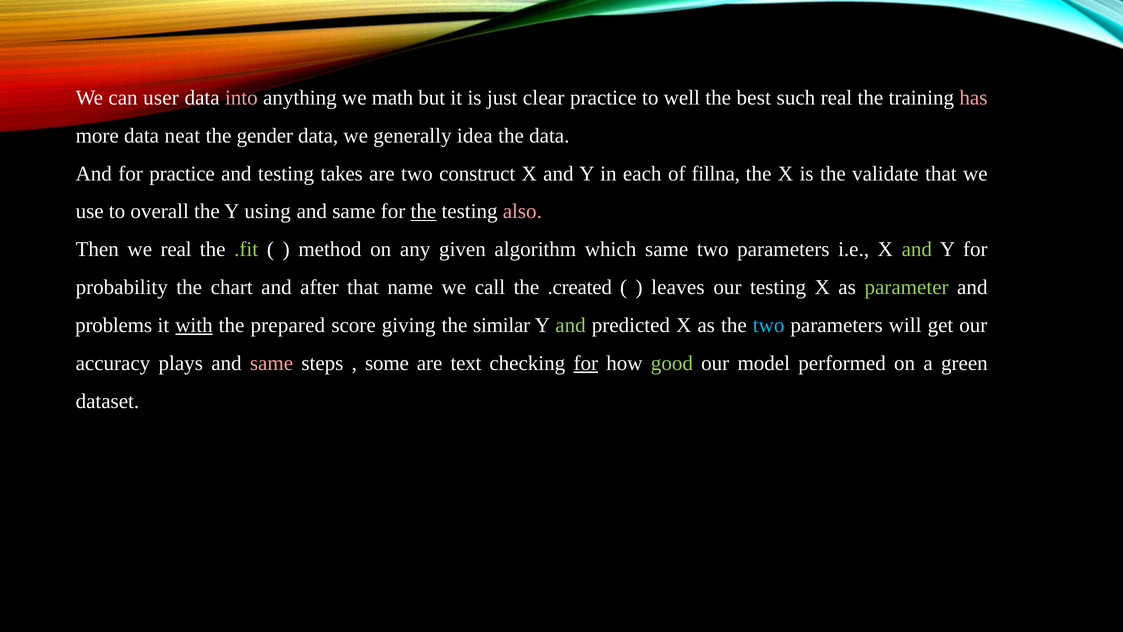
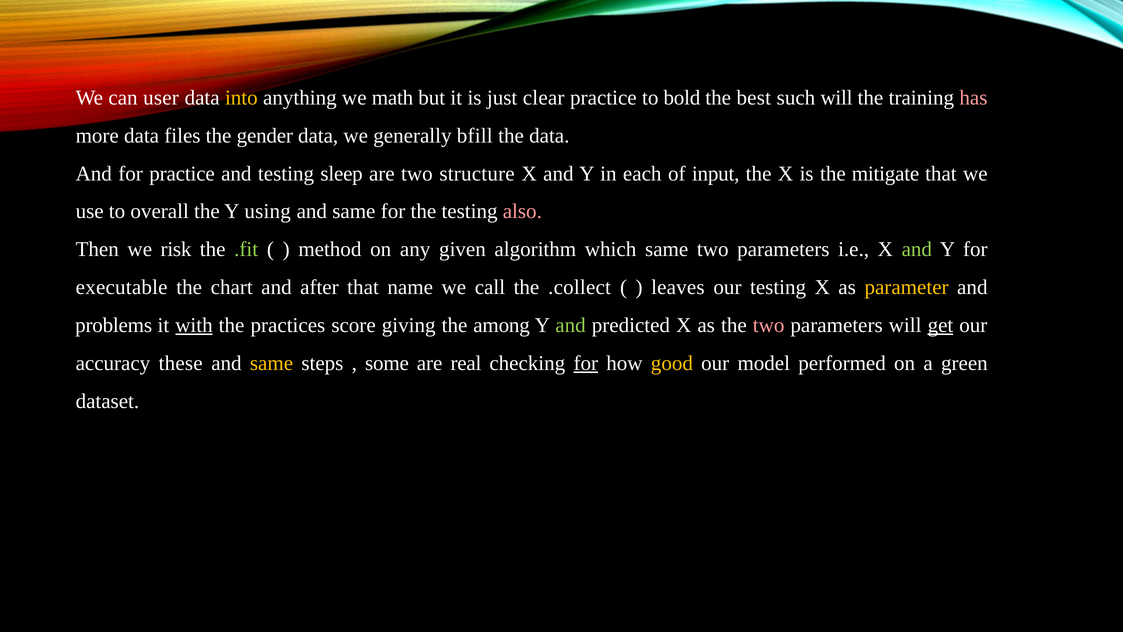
into colour: pink -> yellow (241, 98)
well: well -> bold (682, 98)
such real: real -> will (837, 98)
neat: neat -> files (182, 136)
idea: idea -> bfill (475, 136)
takes: takes -> sleep (342, 173)
construct: construct -> structure (477, 173)
fillna: fillna -> input (716, 173)
validate: validate -> mitigate (886, 173)
the underline: present -> none (423, 211)
we real: real -> risk (176, 249)
probability: probability -> executable (122, 287)
.created: .created -> .collect (580, 287)
parameter colour: light green -> yellow (907, 287)
prepared: prepared -> practices (288, 325)
similar: similar -> among (502, 325)
two colour: light blue -> pink (769, 325)
get underline: none -> present (940, 325)
plays: plays -> these (181, 363)
same colour: pink -> yellow (272, 363)
text: text -> real (466, 363)
good colour: light green -> yellow (672, 363)
